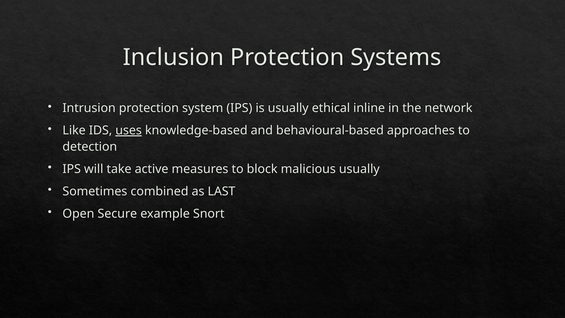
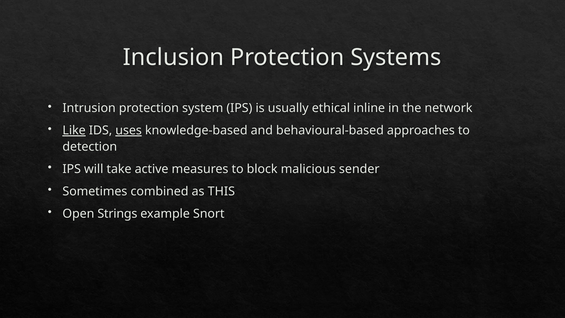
Like underline: none -> present (74, 130)
malicious usually: usually -> sender (359, 169)
LAST: LAST -> THIS (221, 191)
Secure: Secure -> Strings (117, 214)
